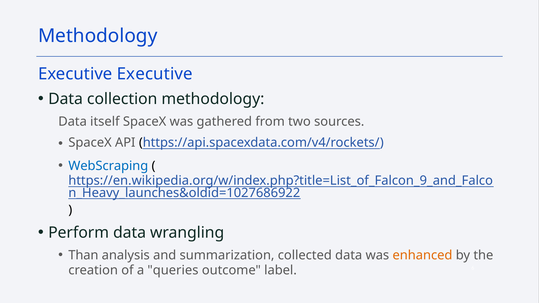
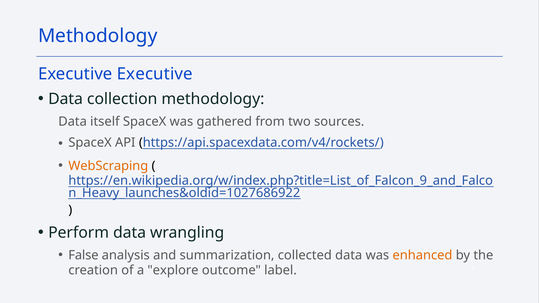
WebScraping colour: blue -> orange (108, 166)
Than: Than -> False (83, 255)
queries: queries -> explore (173, 270)
